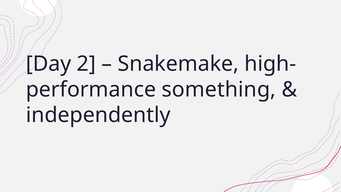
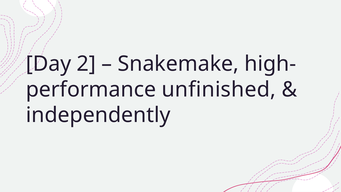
something: something -> unfinished (219, 89)
